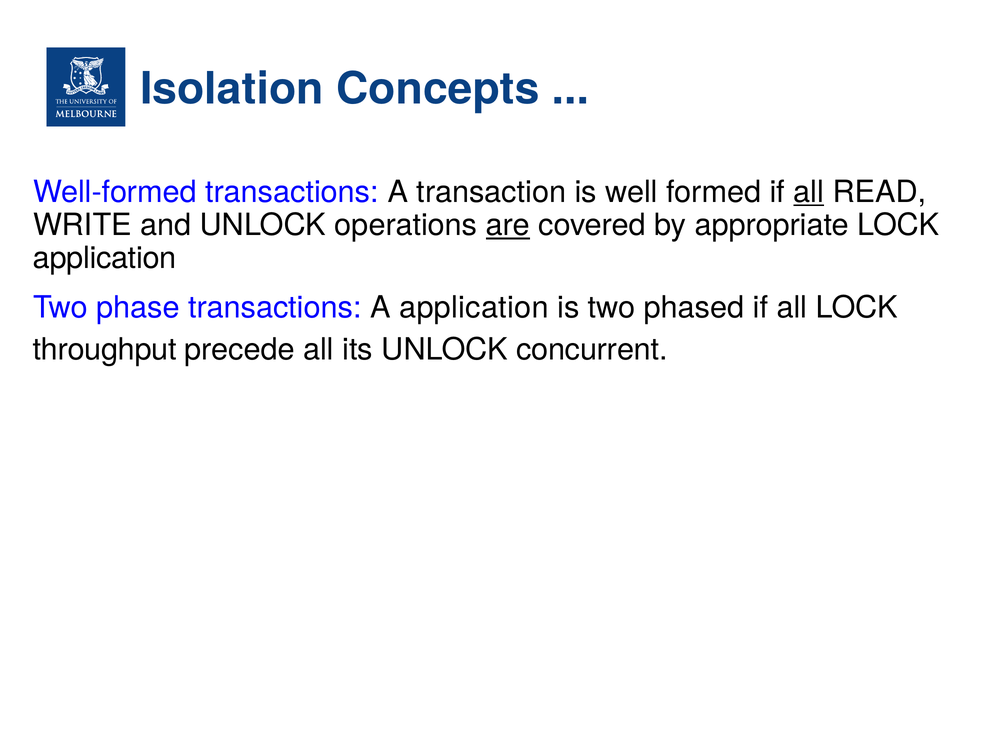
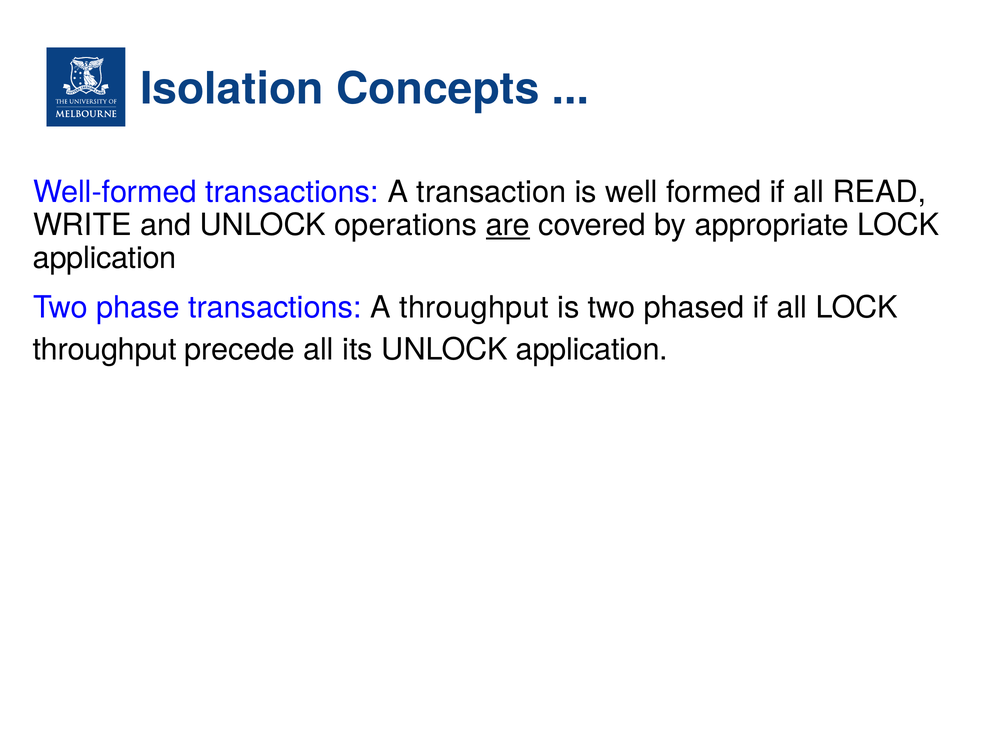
all underline: present -> none (809, 192)
A application: application -> throughput (474, 308)
UNLOCK concurrent: concurrent -> application (592, 350)
